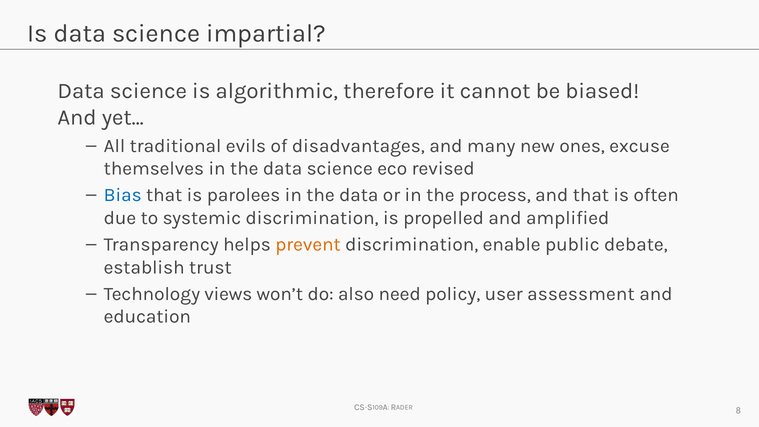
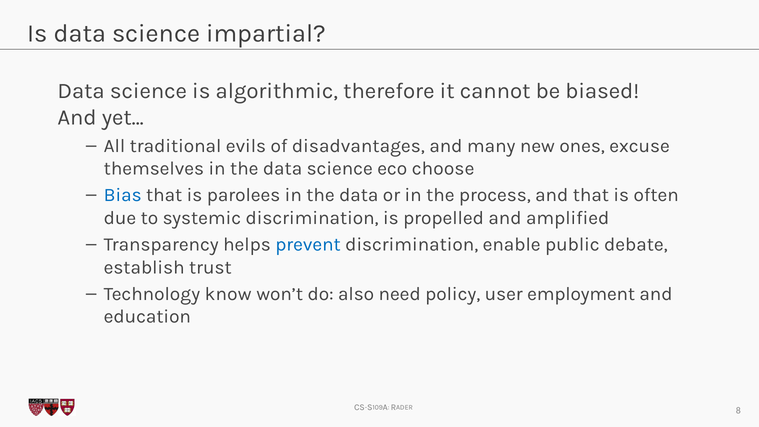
revised: revised -> choose (443, 169)
prevent colour: orange -> blue (308, 244)
views: views -> know (228, 294)
assessment: assessment -> employment (581, 294)
